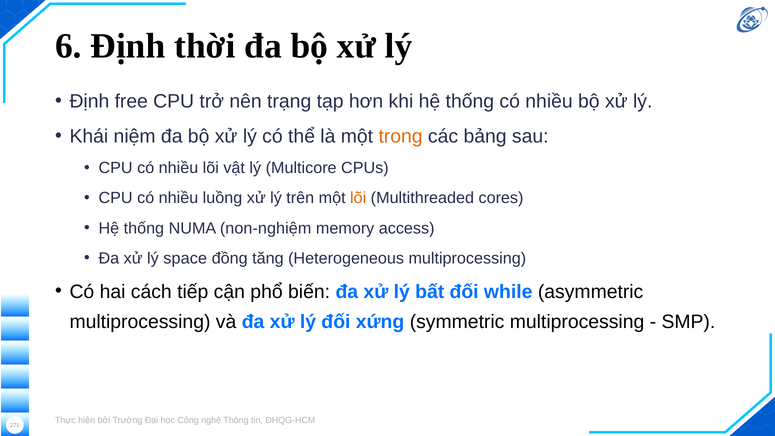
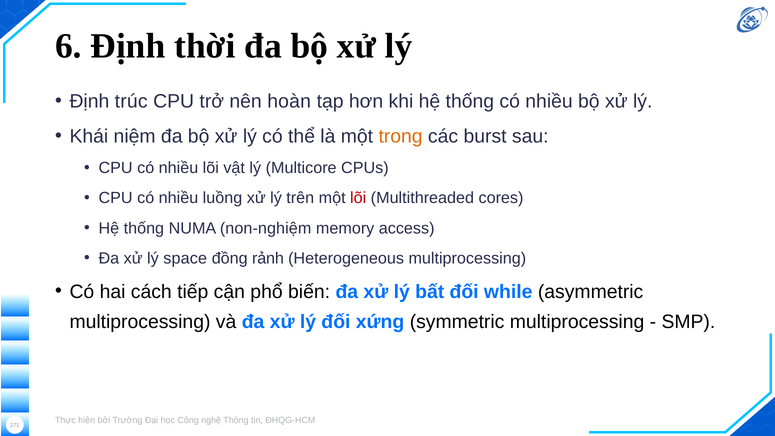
free: free -> trúc (131, 101)
trạng: trạng -> hoàn (289, 101)
bảng: bảng -> burst (485, 136)
lõi colour: orange -> red (358, 198)
tăng: tăng -> rảnh (268, 258)
